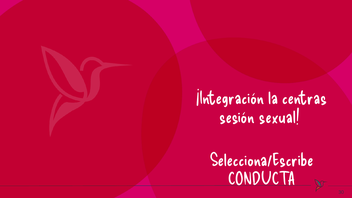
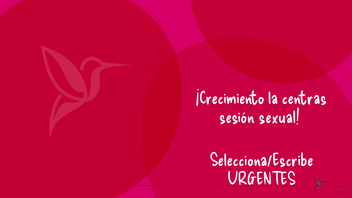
¡Integración: ¡Integración -> ¡Crecimiento (230, 98)
CONDUCTA: CONDUCTA -> URGENTES (262, 179)
